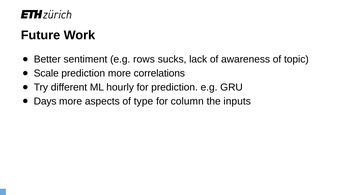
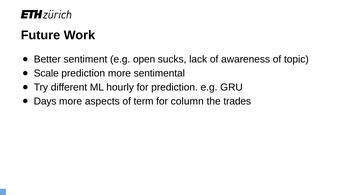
rows: rows -> open (144, 59)
correlations: correlations -> sentimental (159, 73)
type: type -> term (144, 101)
inputs: inputs -> trades (237, 101)
